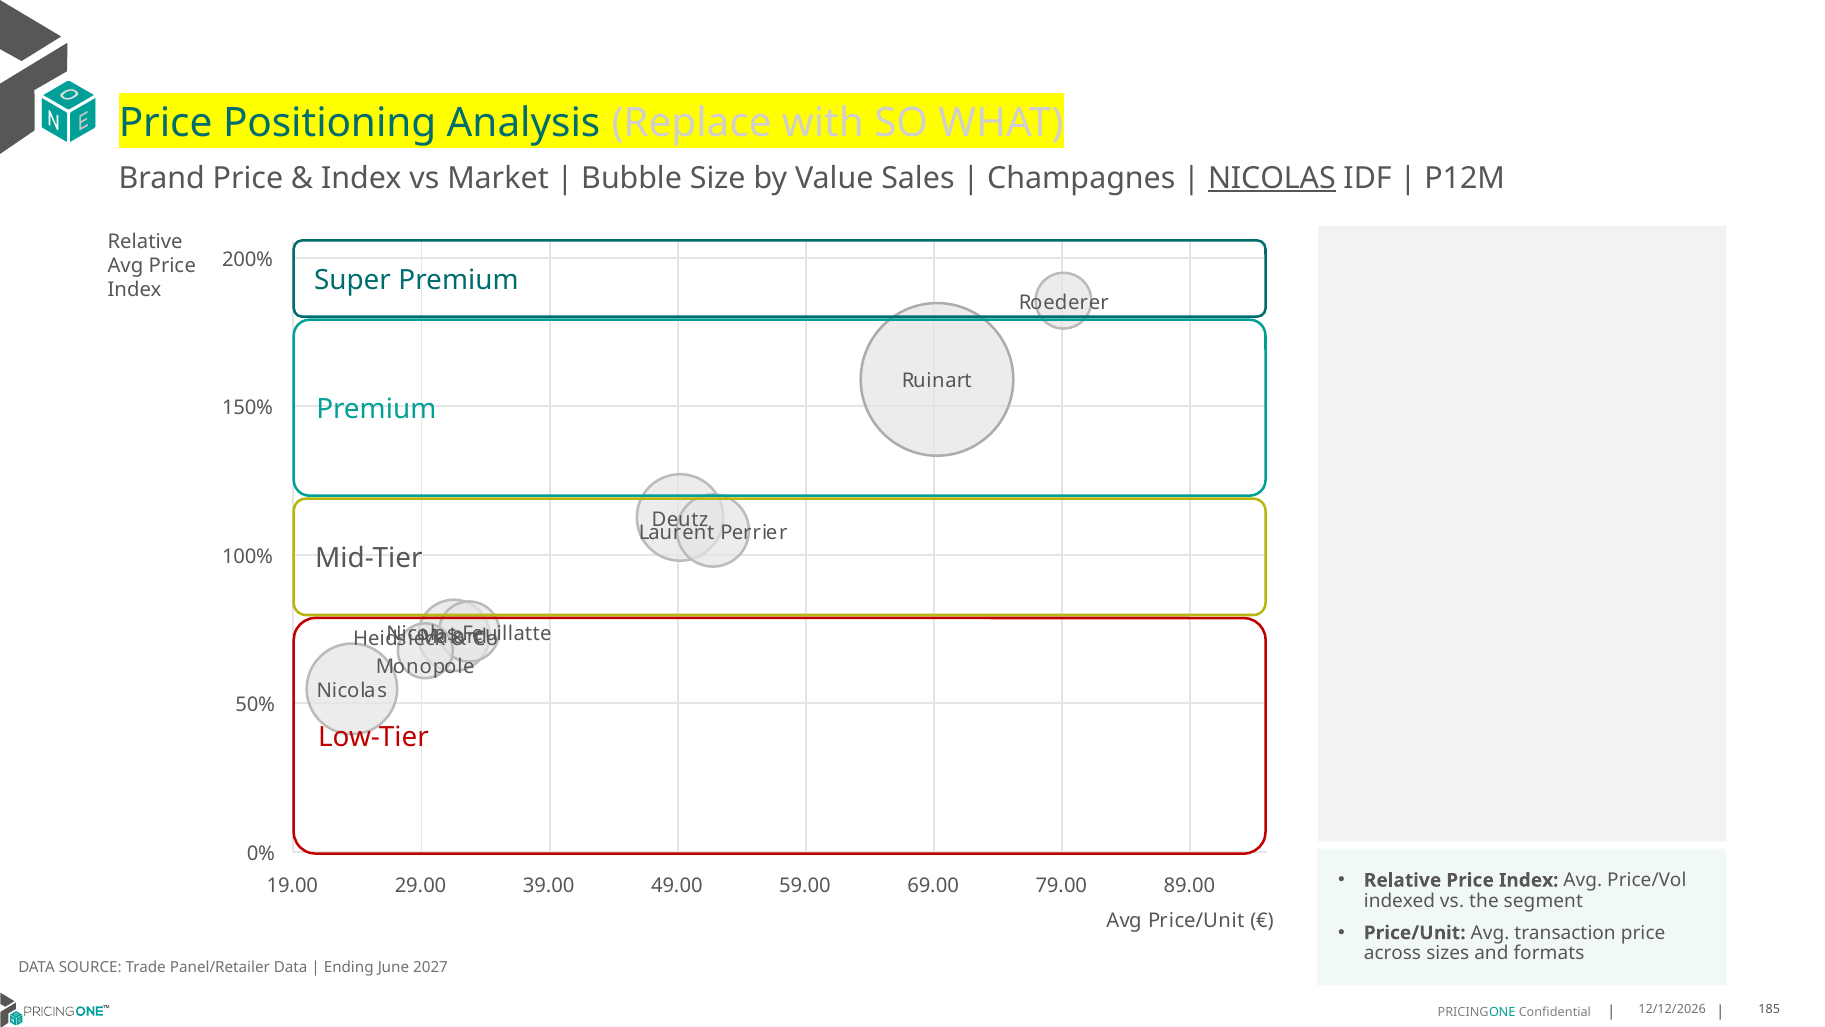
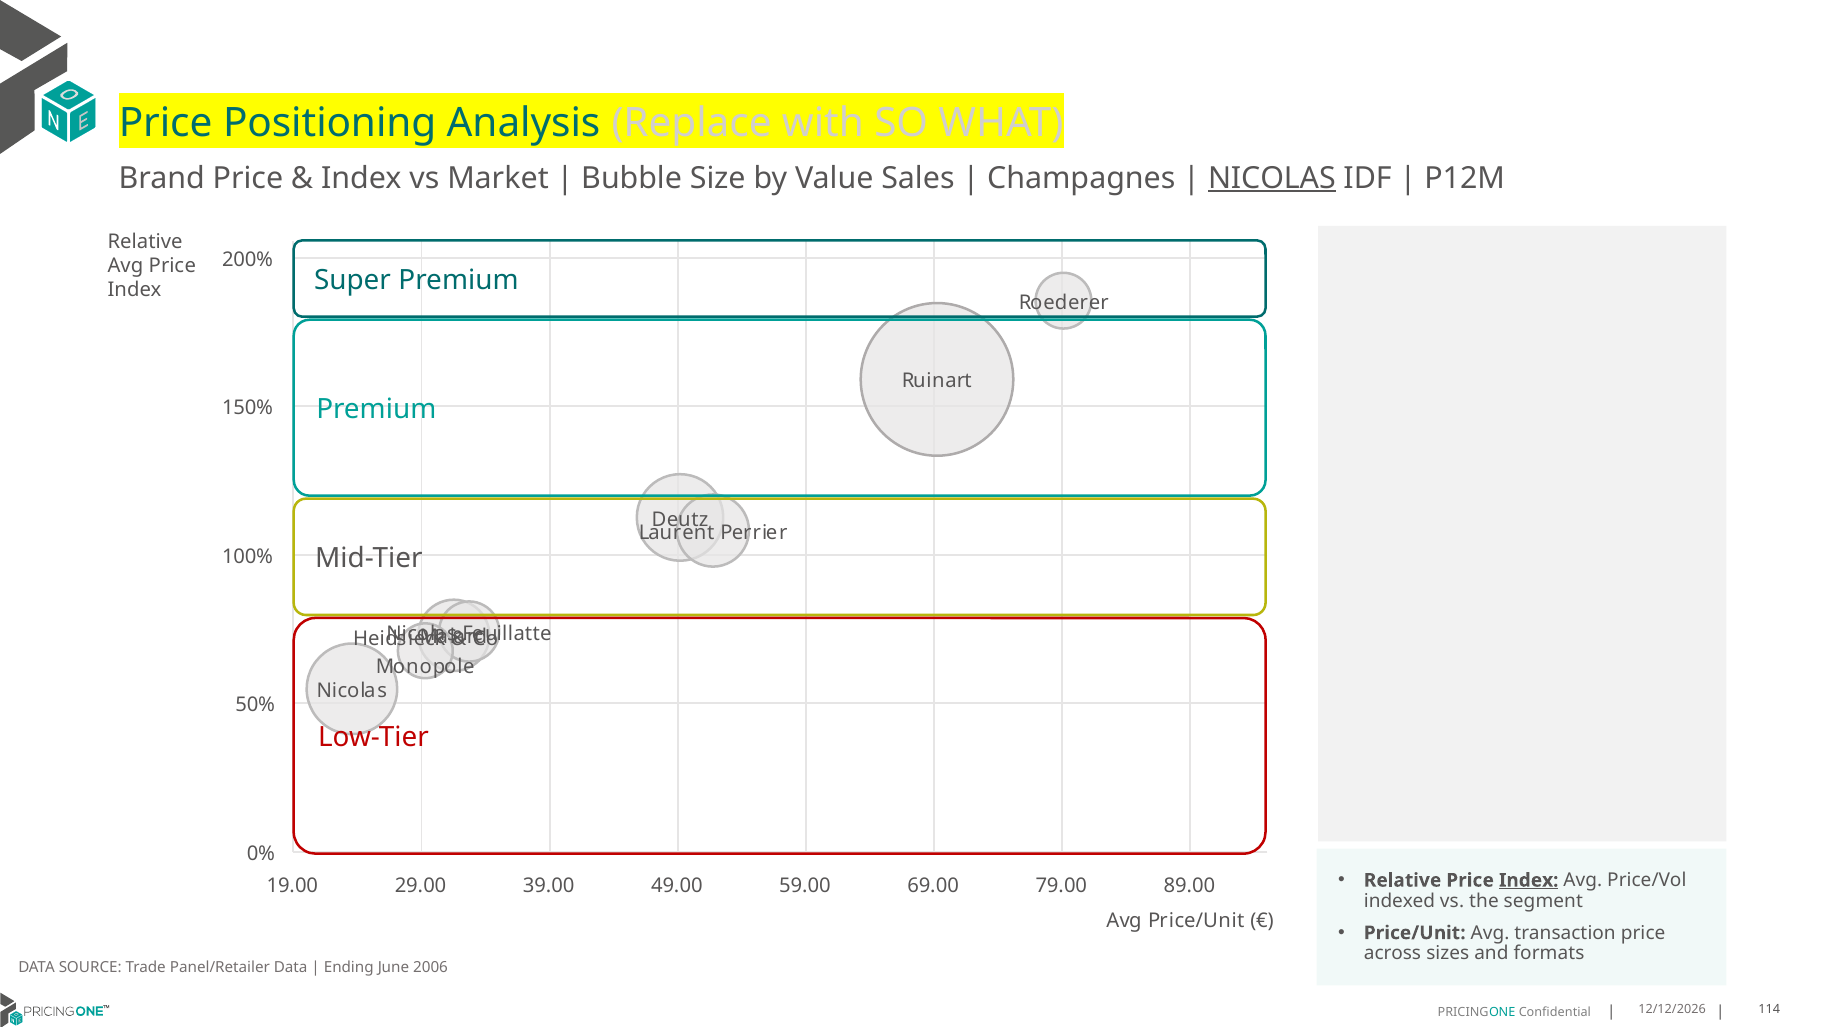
Index underline: none -> present (1529, 880)
2027: 2027 -> 2006 (431, 967)
185: 185 -> 114 (1769, 1009)
